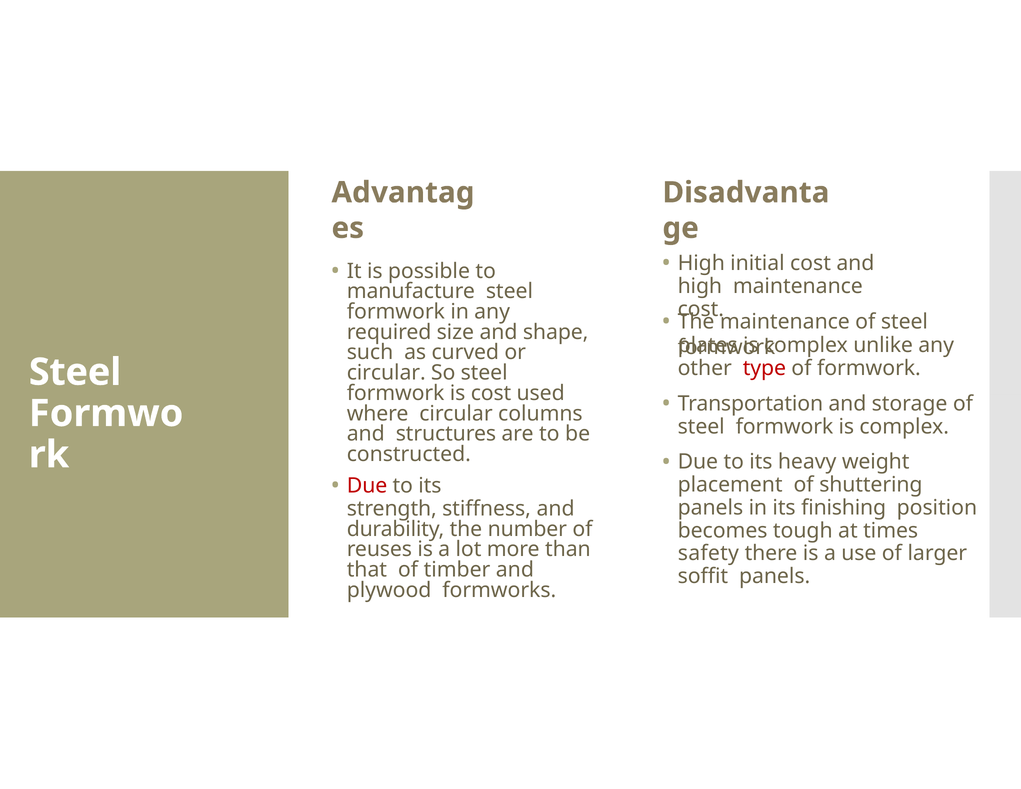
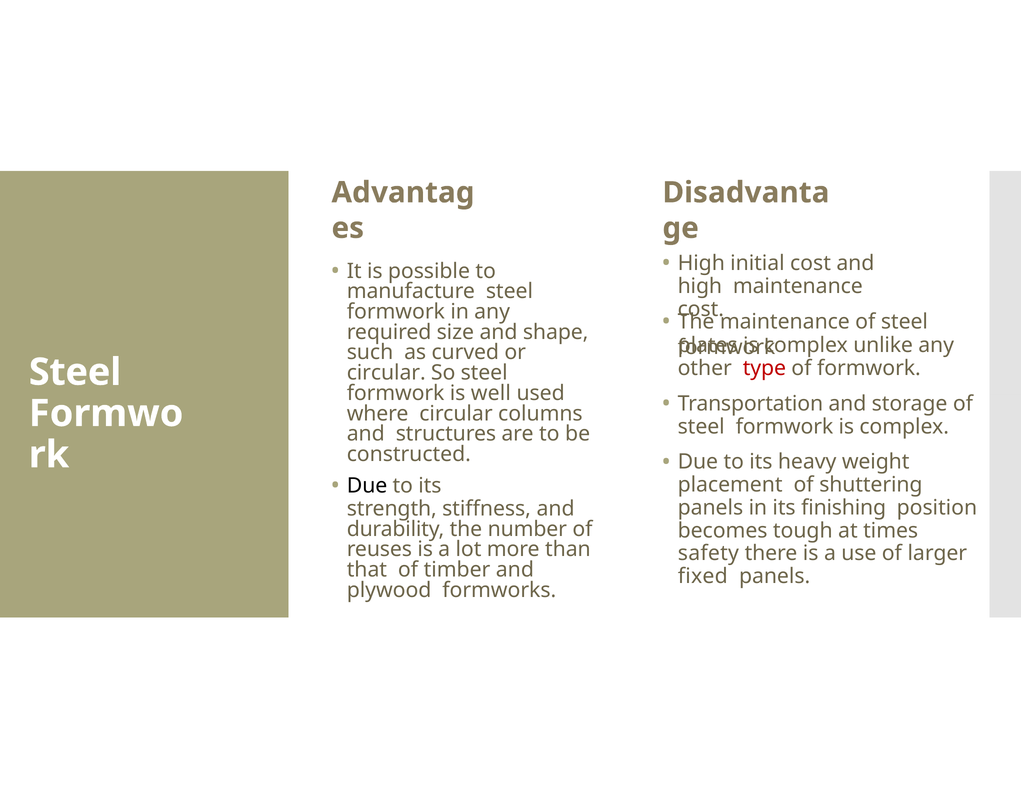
is cost: cost -> well (491, 393)
Due colour: red -> black (367, 486)
soffit: soffit -> fixed (703, 576)
